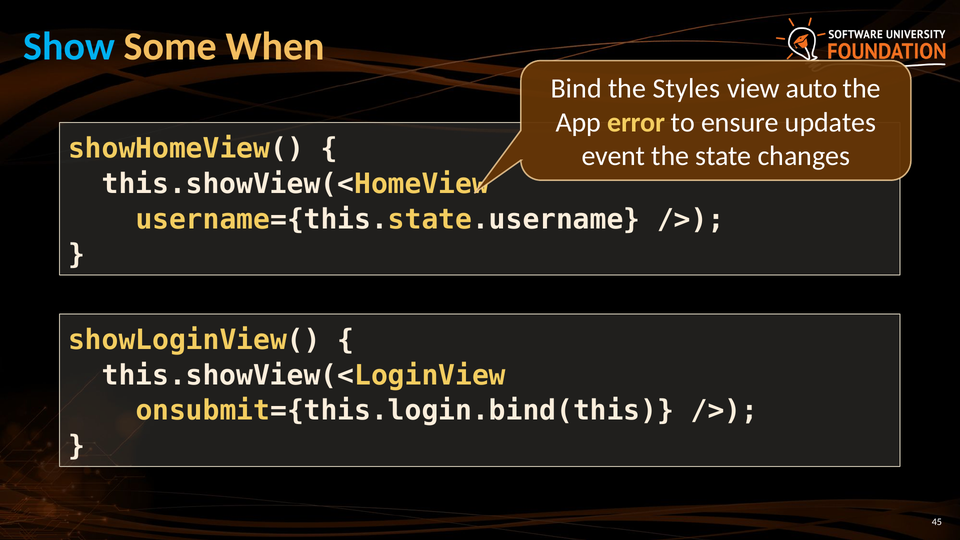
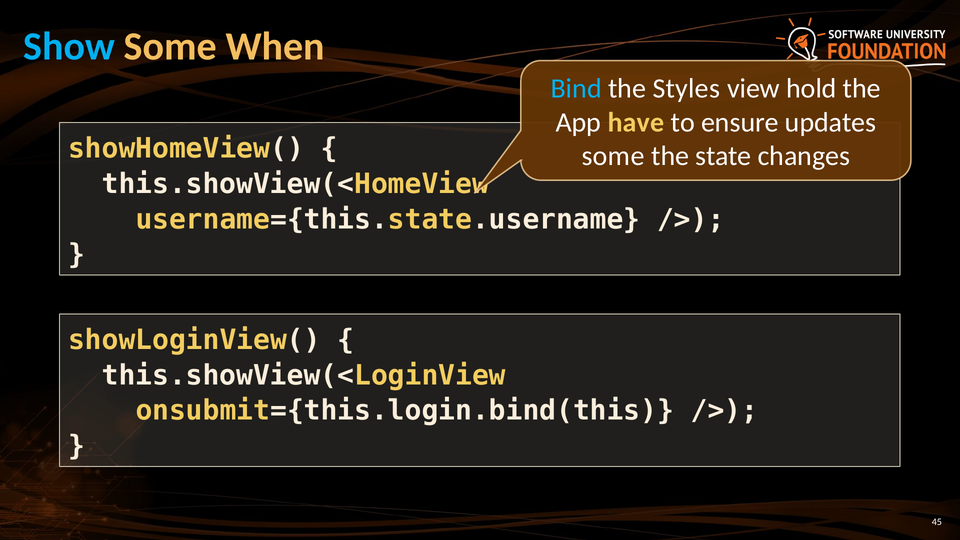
Bind colour: white -> light blue (576, 89)
auto: auto -> hold (811, 89)
error: error -> have (636, 122)
event: event -> some (613, 156)
